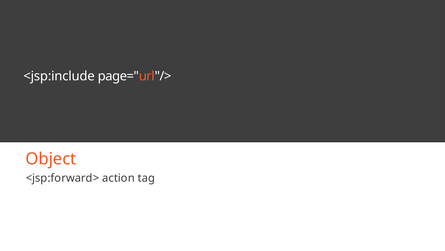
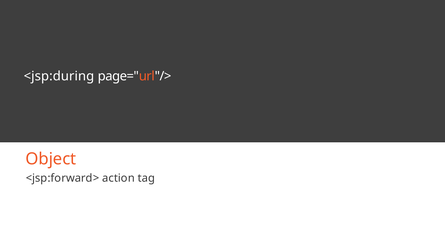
<jsp:include: <jsp:include -> <jsp:during (59, 76)
